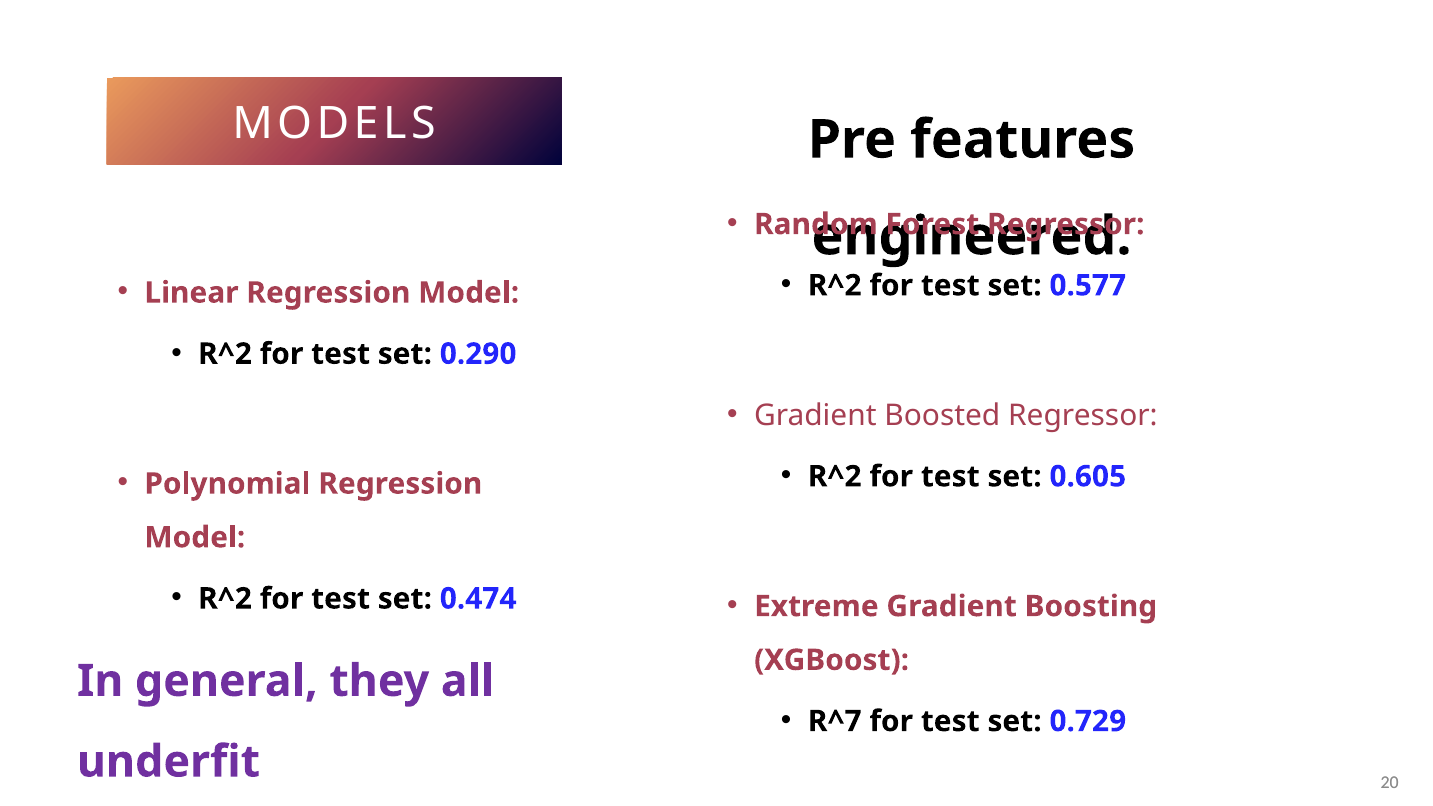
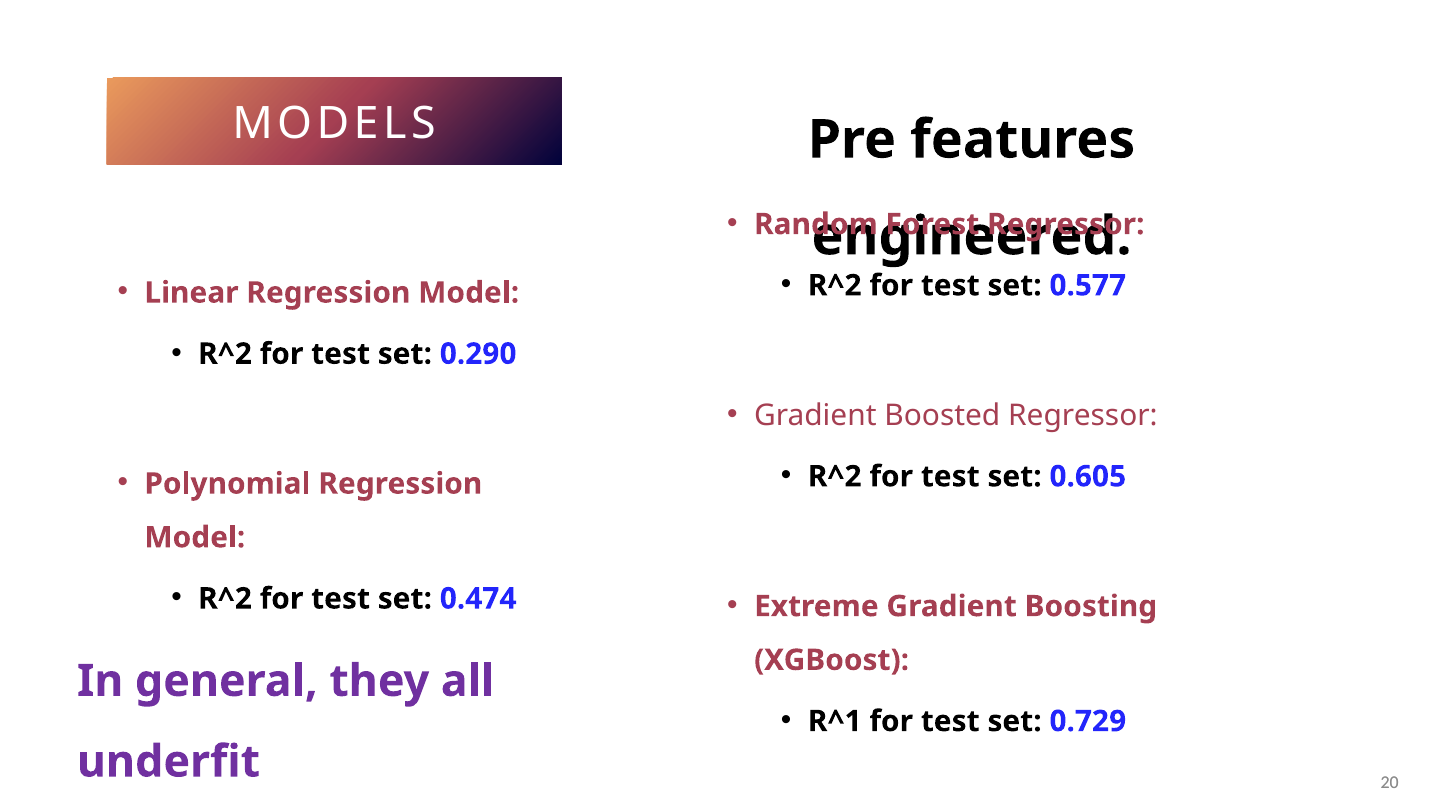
R^7: R^7 -> R^1 (835, 721)
